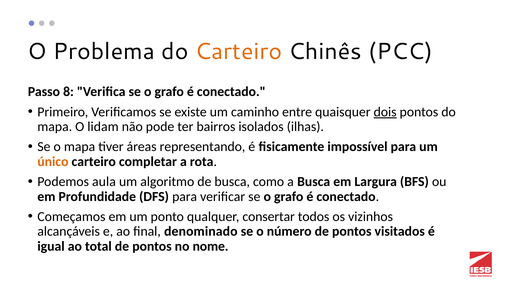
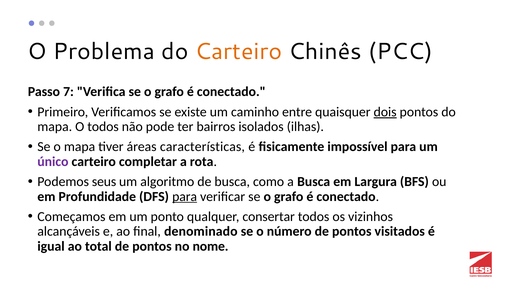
8: 8 -> 7 (68, 92)
O lidam: lidam -> todos (103, 127)
representando: representando -> características (202, 147)
único colour: orange -> purple (53, 161)
aula: aula -> seus (104, 181)
para underline: none -> present (185, 196)
